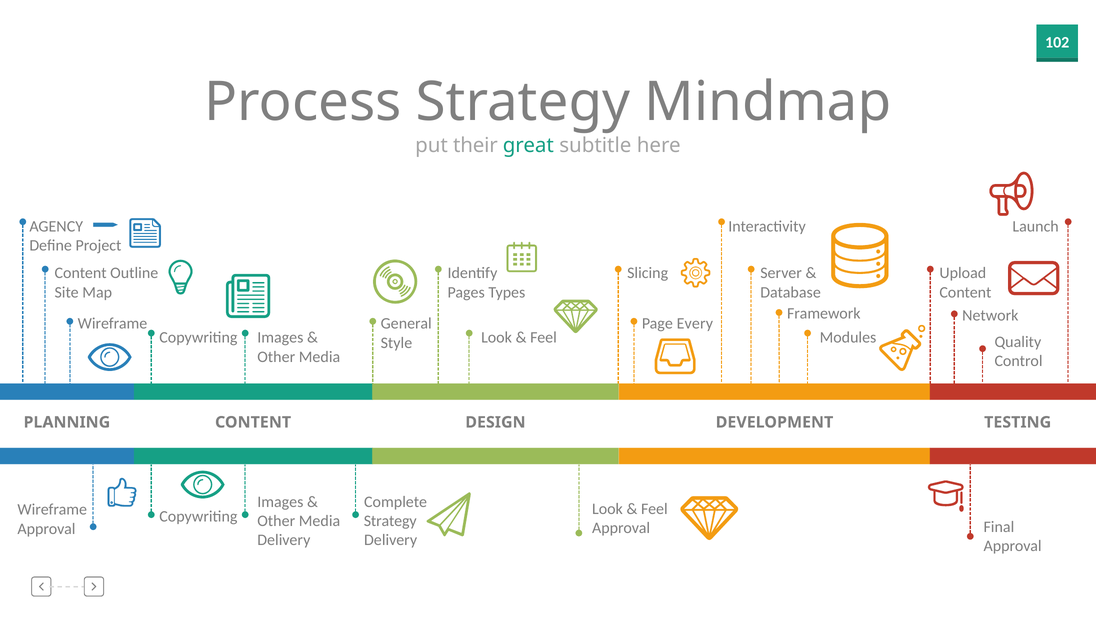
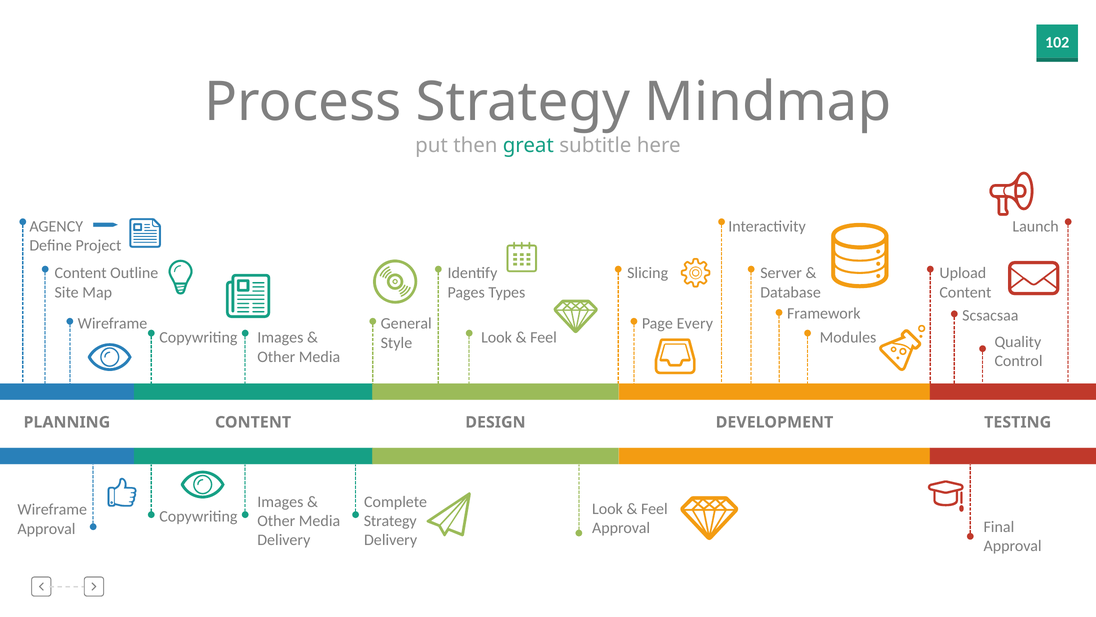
their: their -> then (475, 145)
Network: Network -> Scsacsaa (990, 315)
